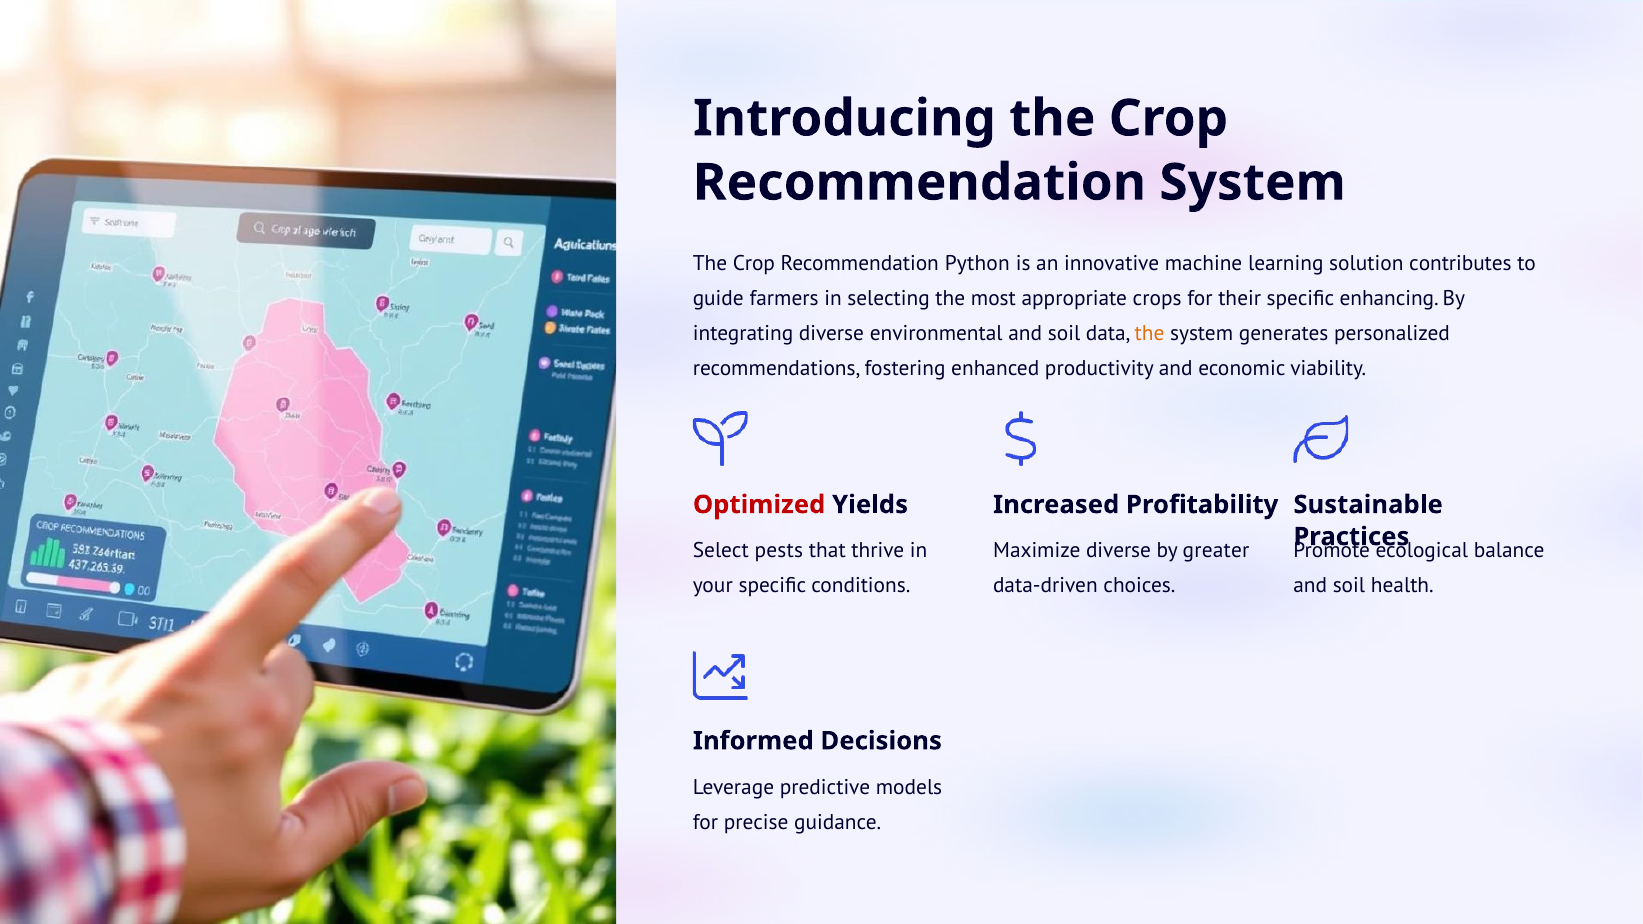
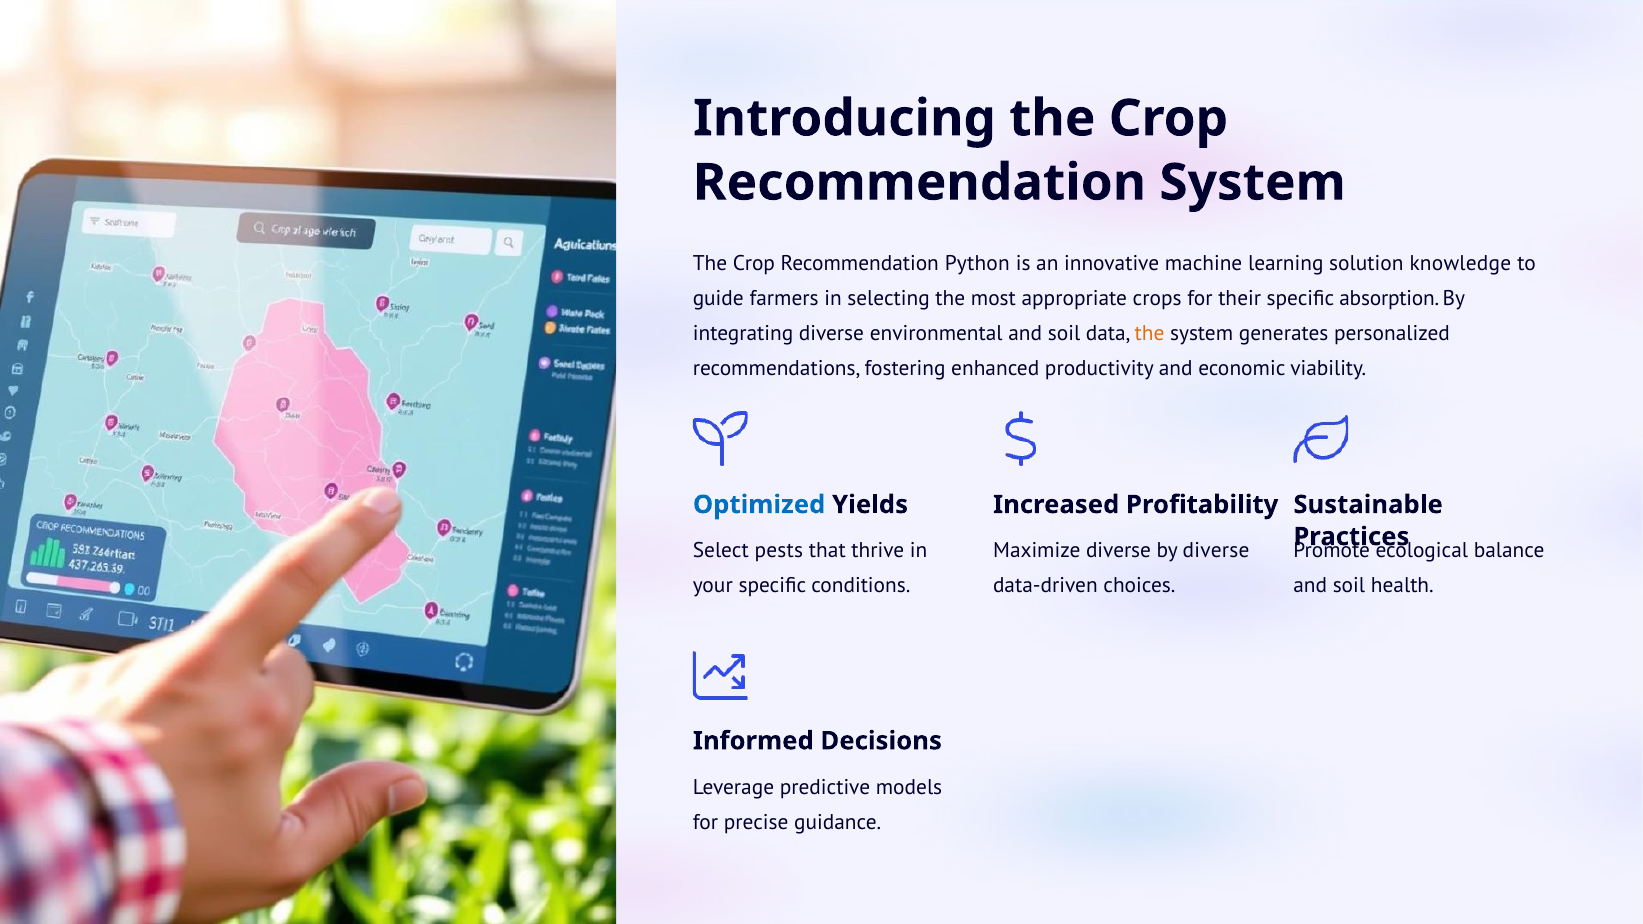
contributes: contributes -> knowledge (1460, 264)
enhancing: enhancing -> absorption (1389, 299)
Optimized colour: red -> blue (759, 505)
by greater: greater -> diverse (1216, 551)
